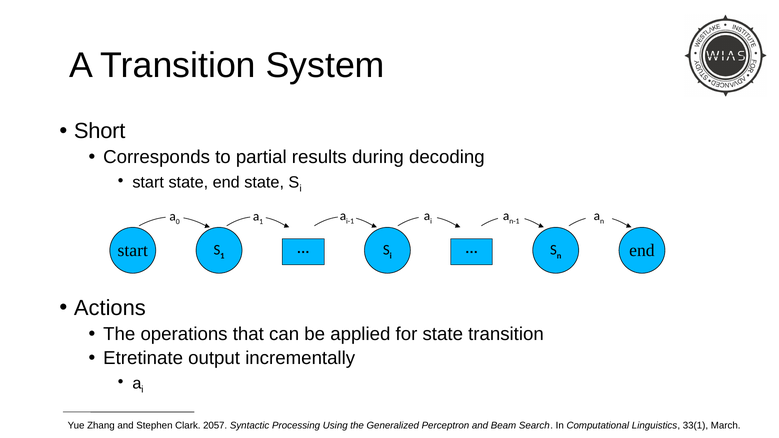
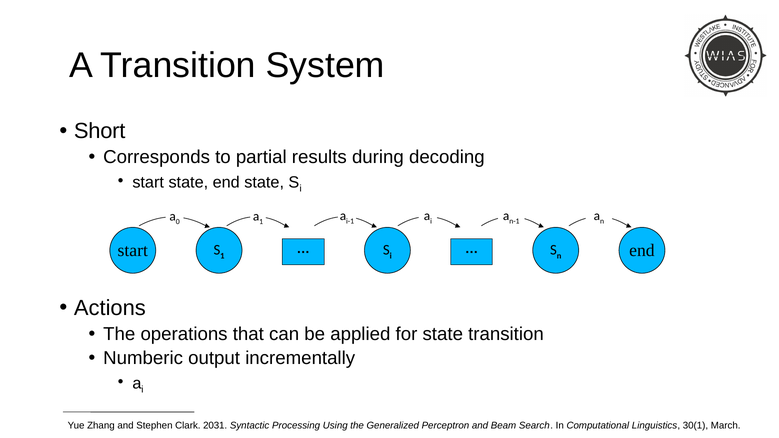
Etretinate: Etretinate -> Numberic (143, 358)
2057: 2057 -> 2031 (215, 426)
33(1: 33(1 -> 30(1 (695, 426)
